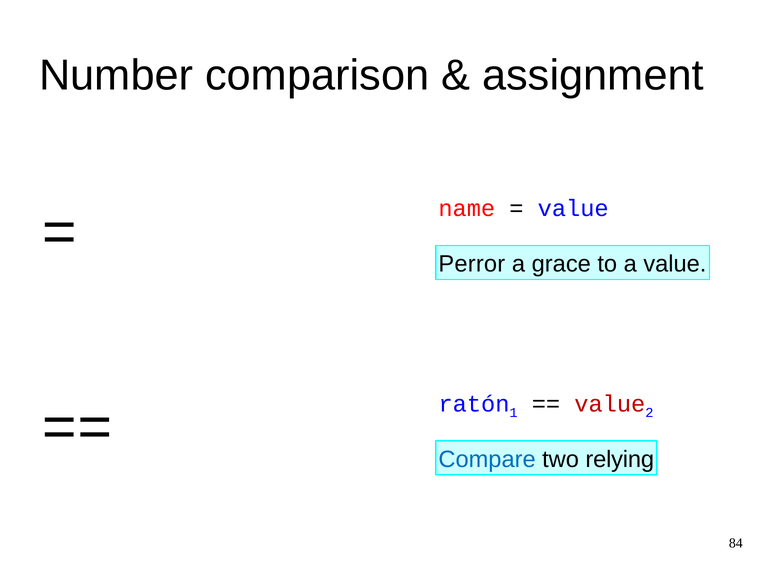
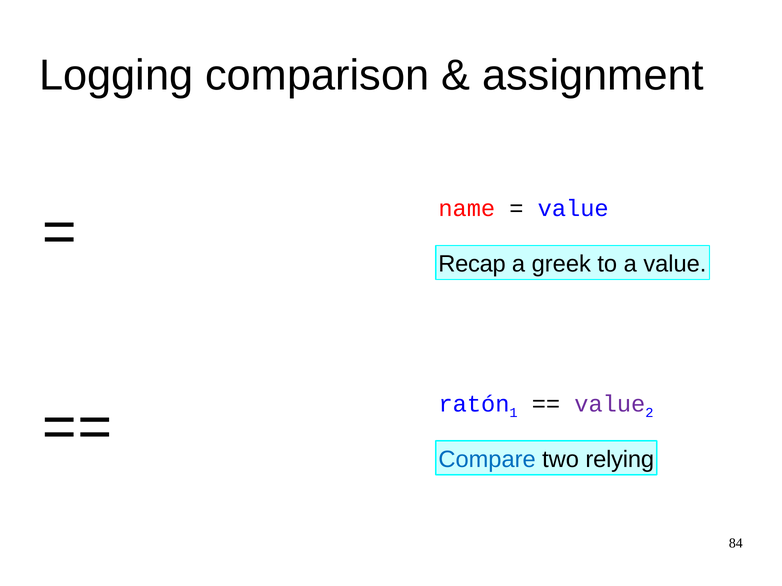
Number: Number -> Logging (116, 75)
Perror: Perror -> Recap (472, 264)
grace: grace -> greek (561, 264)
value colour: red -> purple (610, 404)
